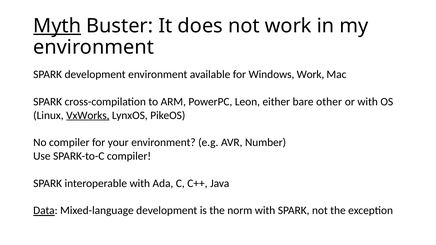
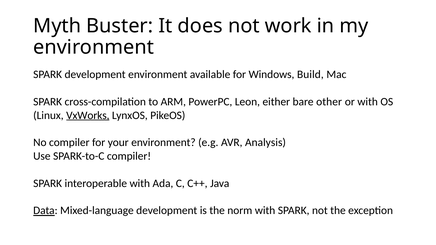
Myth underline: present -> none (57, 26)
Windows Work: Work -> Build (310, 75)
Number: Number -> Analysis (265, 143)
